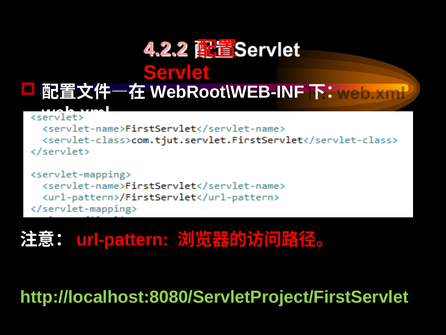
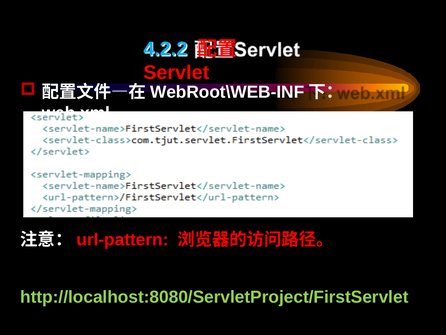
4.2.2 colour: pink -> light blue (165, 49)
